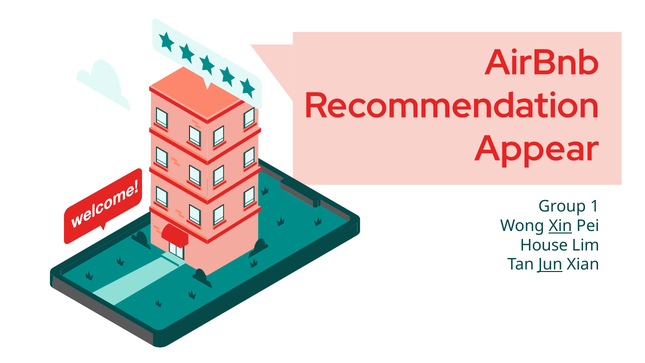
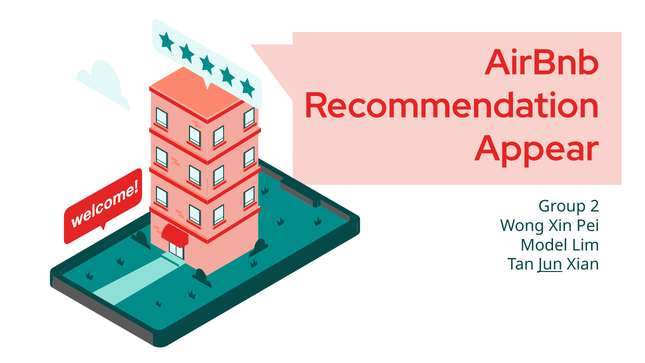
1: 1 -> 2 (595, 206)
Xin underline: present -> none (560, 226)
House: House -> Model (544, 245)
